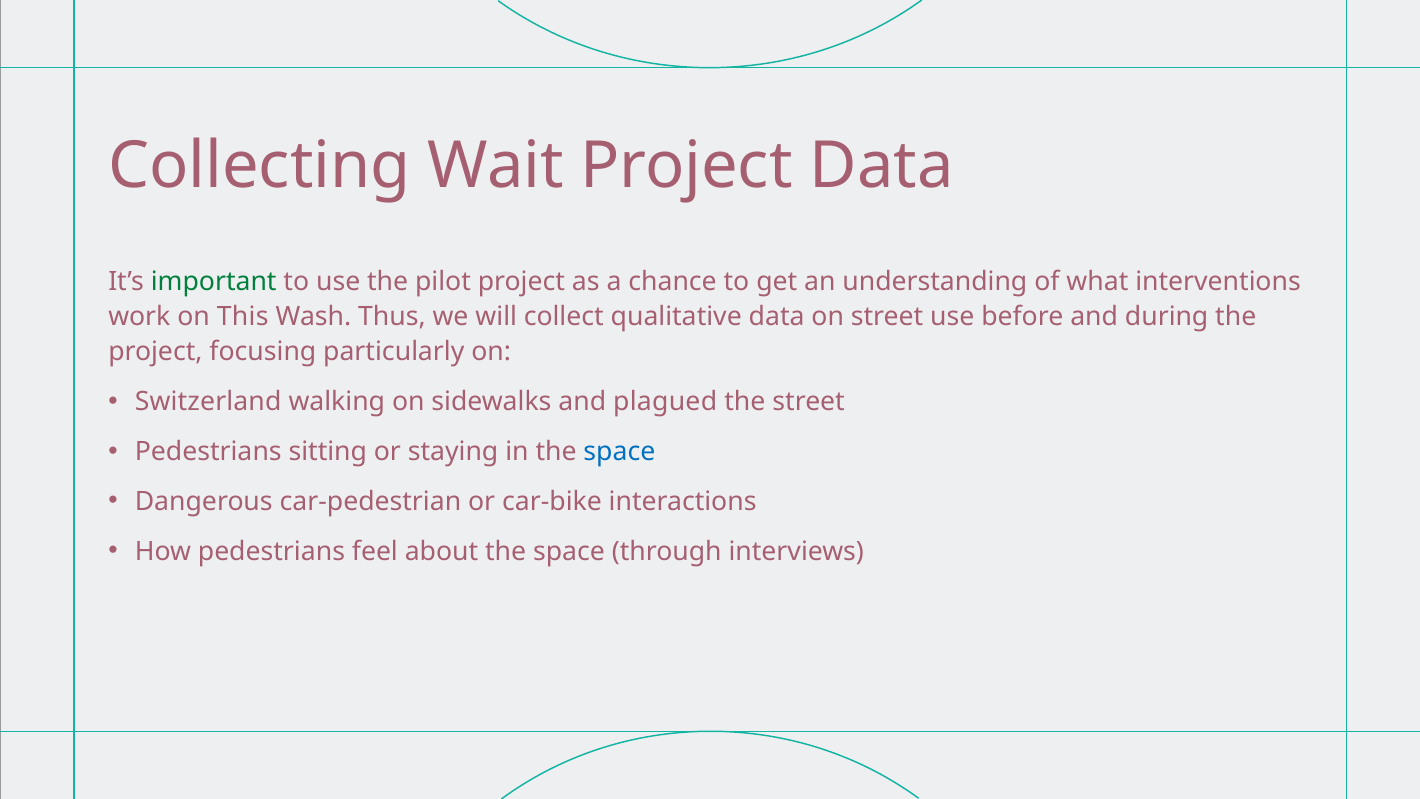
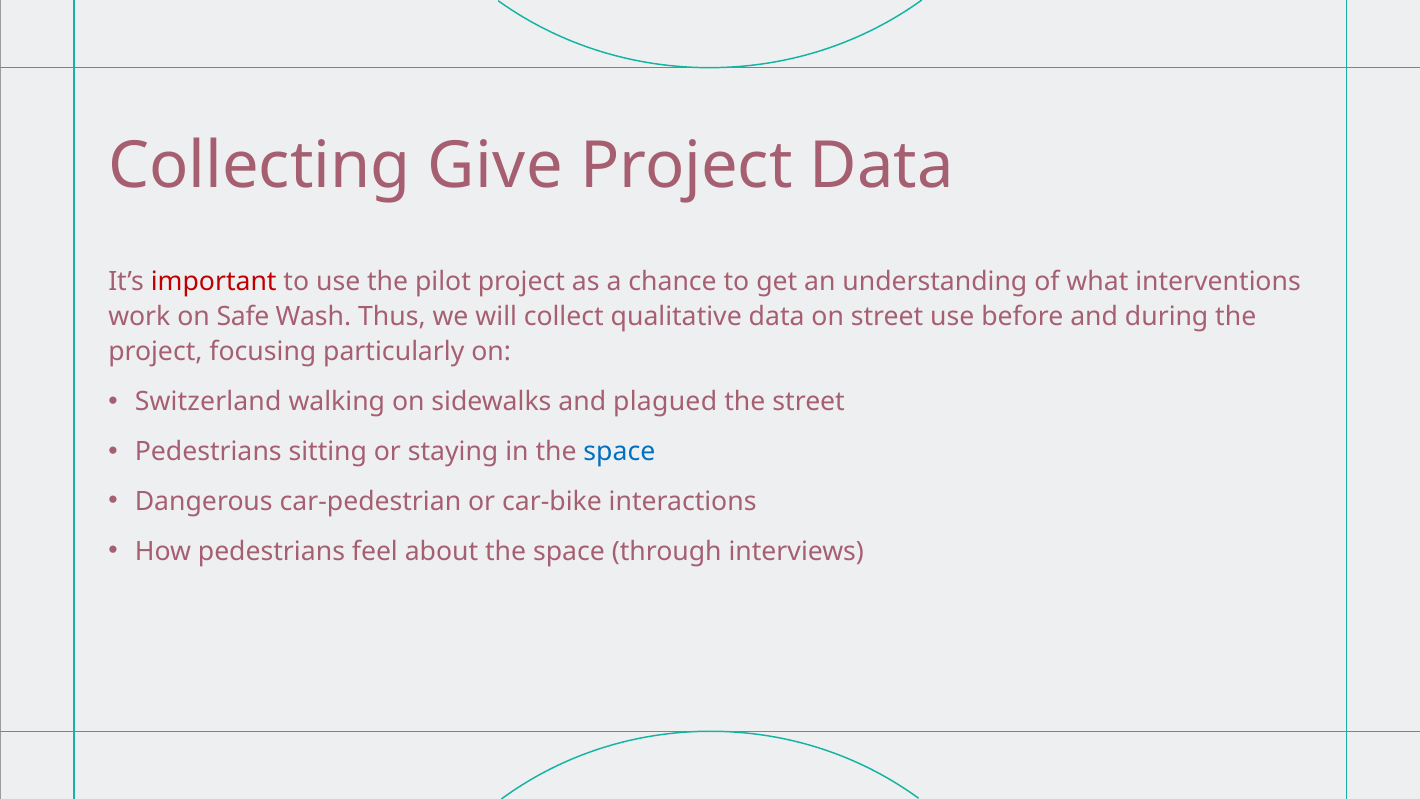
Wait: Wait -> Give (495, 166)
important colour: green -> red (214, 281)
This: This -> Safe (243, 316)
